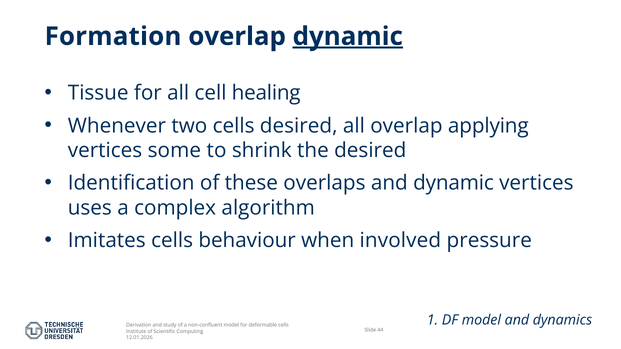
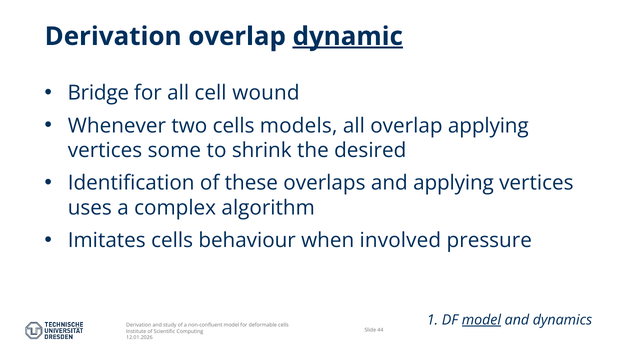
Formation: Formation -> Derivation (113, 36)
Tissue: Tissue -> Bridge (98, 93)
healing: healing -> wound (266, 93)
cells desired: desired -> models (299, 126)
and dynamic: dynamic -> applying (453, 183)
model underline: none -> present (481, 320)
